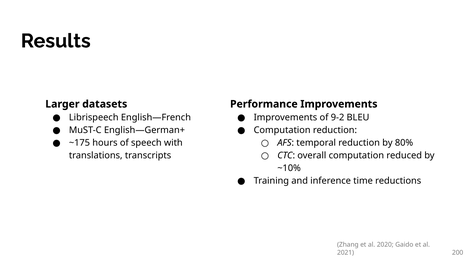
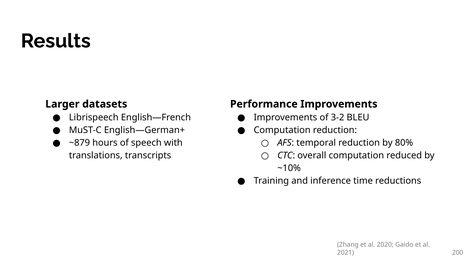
9-2: 9-2 -> 3-2 (338, 117)
~175: ~175 -> ~879 (79, 143)
